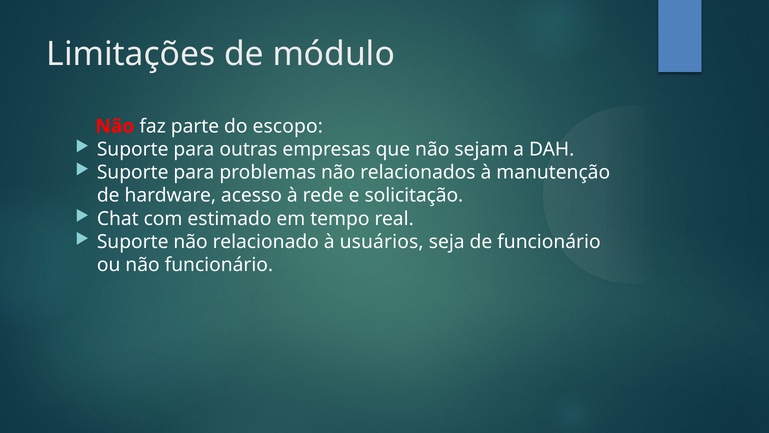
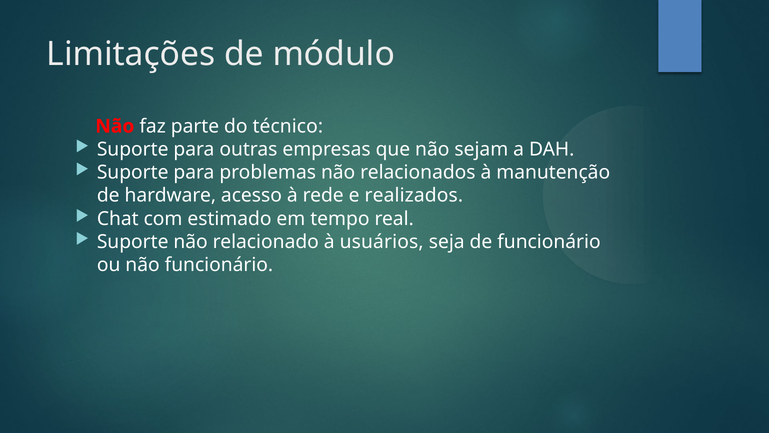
escopo: escopo -> técnico (288, 126)
solicitação: solicitação -> realizados (414, 195)
